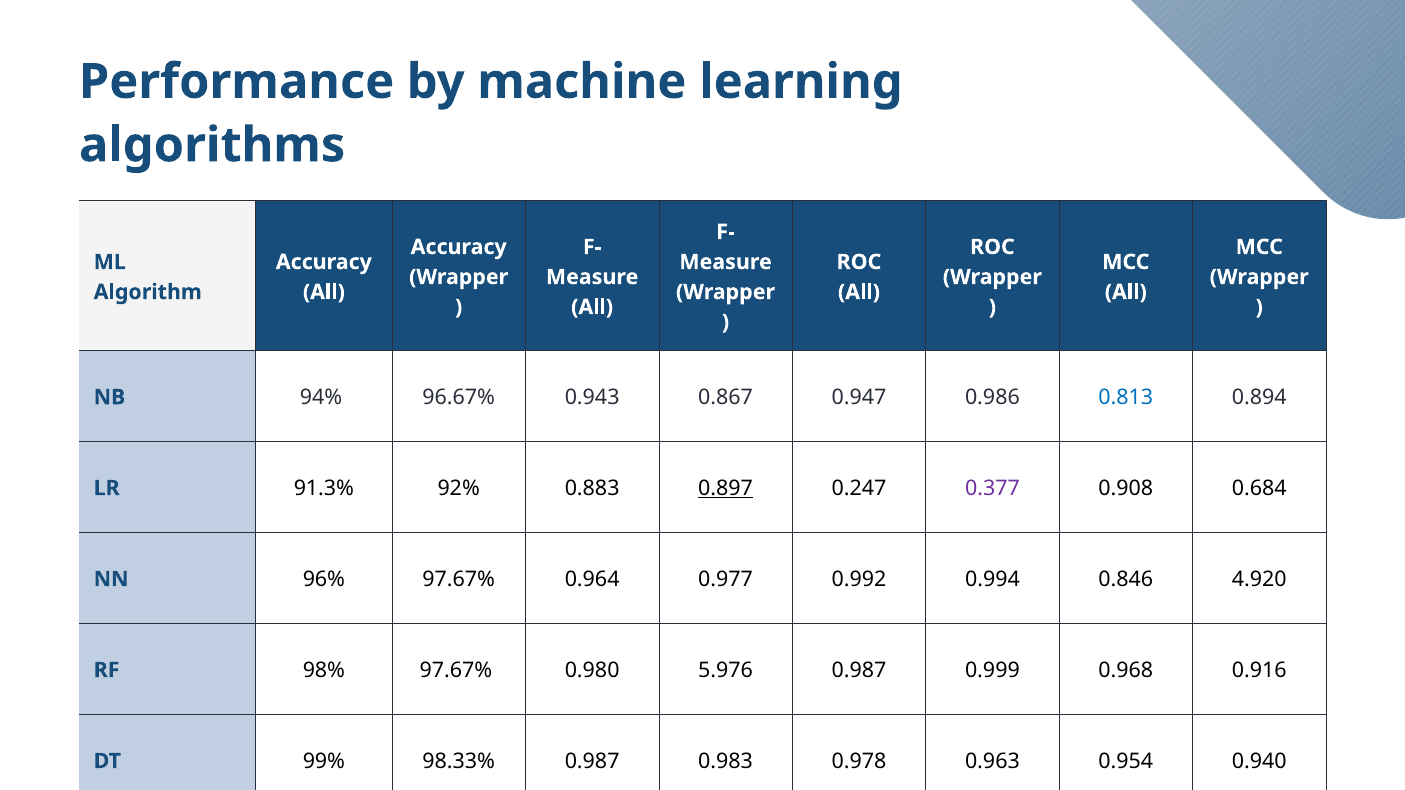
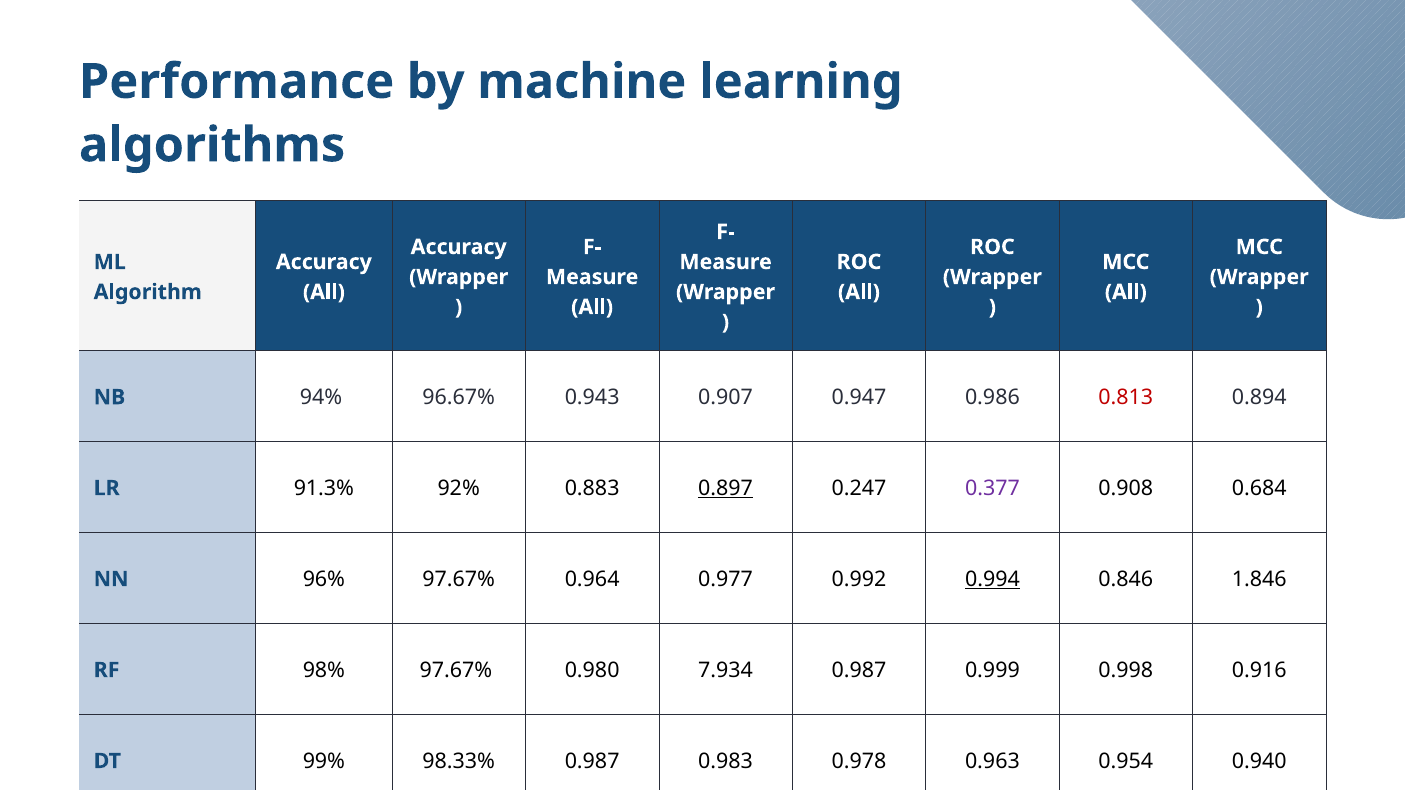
0.867: 0.867 -> 0.907 (726, 397)
0.813 colour: blue -> red (1126, 397)
0.994 underline: none -> present (992, 579)
4.920: 4.920 -> 1.846 (1259, 579)
5.976: 5.976 -> 7.934 (726, 670)
0.968: 0.968 -> 0.998 (1126, 670)
